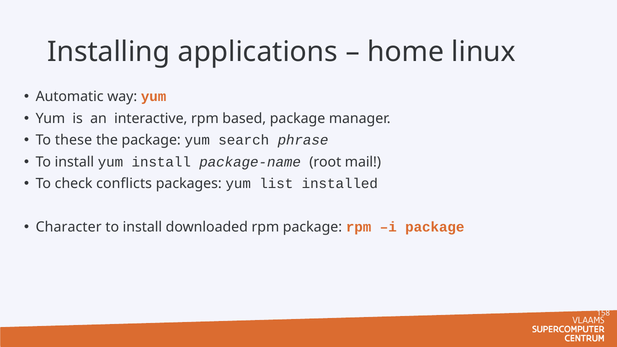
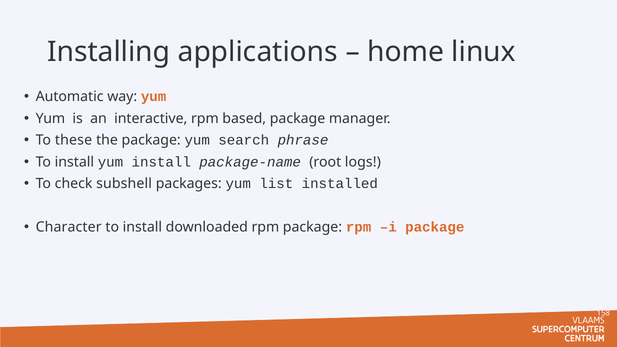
mail: mail -> logs (363, 162)
conflicts: conflicts -> subshell (124, 184)
